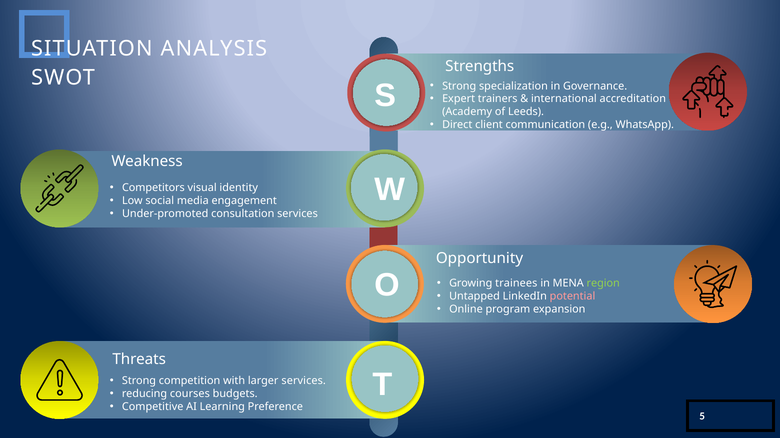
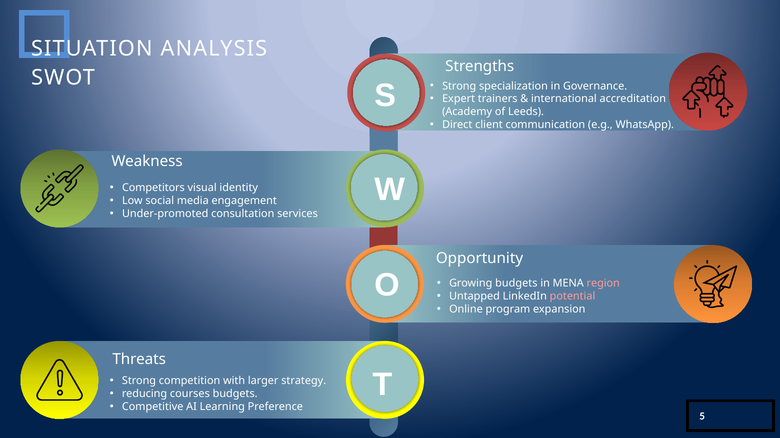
Growing trainees: trainees -> budgets (516, 284)
region colour: light green -> pink (603, 284)
larger services: services -> strategy (304, 381)
